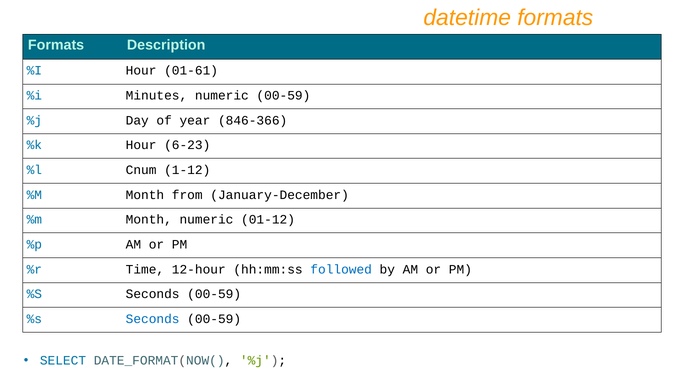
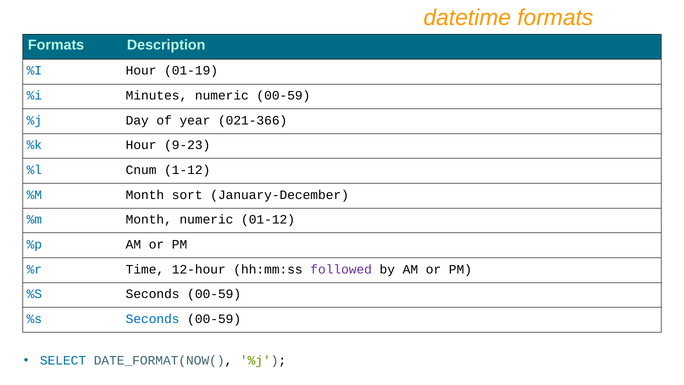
01-61: 01-61 -> 01-19 (191, 71)
846-366: 846-366 -> 021-366 (253, 120)
6-23: 6-23 -> 9-23 (187, 145)
from: from -> sort (187, 195)
followed colour: blue -> purple (341, 269)
